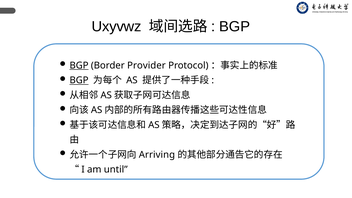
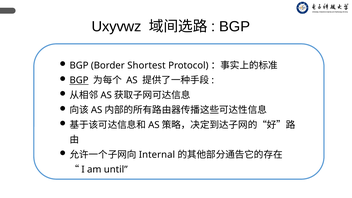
BGP underline: present -> none (79, 65)
Provider: Provider -> Shortest (146, 65)
Arriving: Arriving -> Internal (157, 155)
